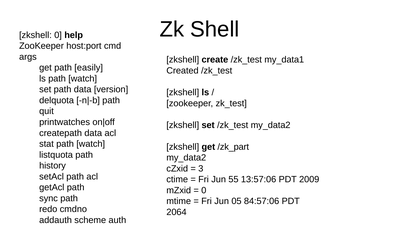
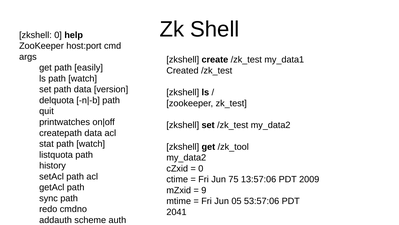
/zk_part: /zk_part -> /zk_tool (233, 146)
3: 3 -> 0 (201, 168)
55: 55 -> 75 (233, 179)
0: 0 -> 9 (204, 190)
84:57:06: 84:57:06 -> 53:57:06 (262, 201)
2064: 2064 -> 2041 (176, 212)
